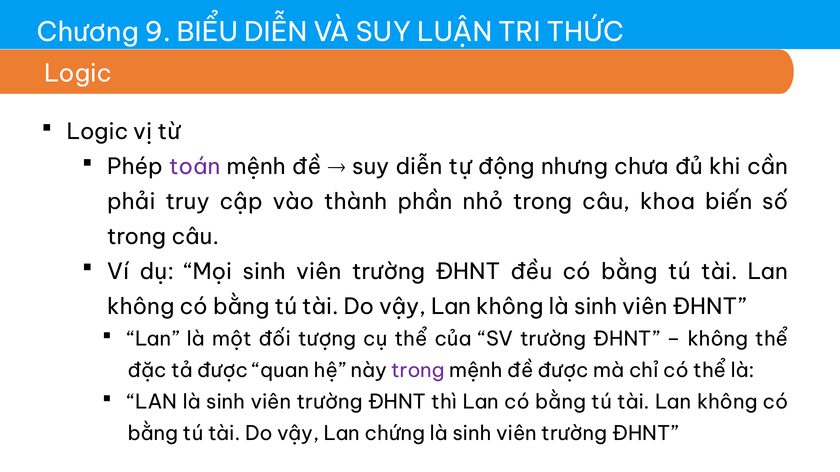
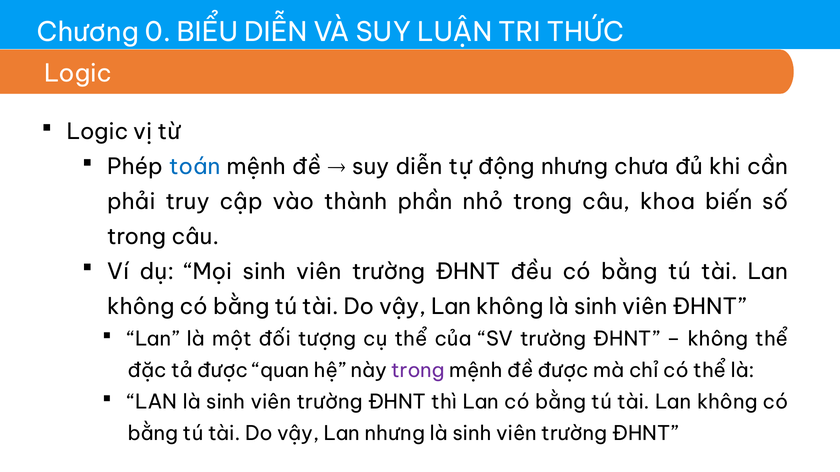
9: 9 -> 0 (158, 33)
toán colour: purple -> blue (195, 167)
Lan chứng: chứng -> nhưng (395, 434)
